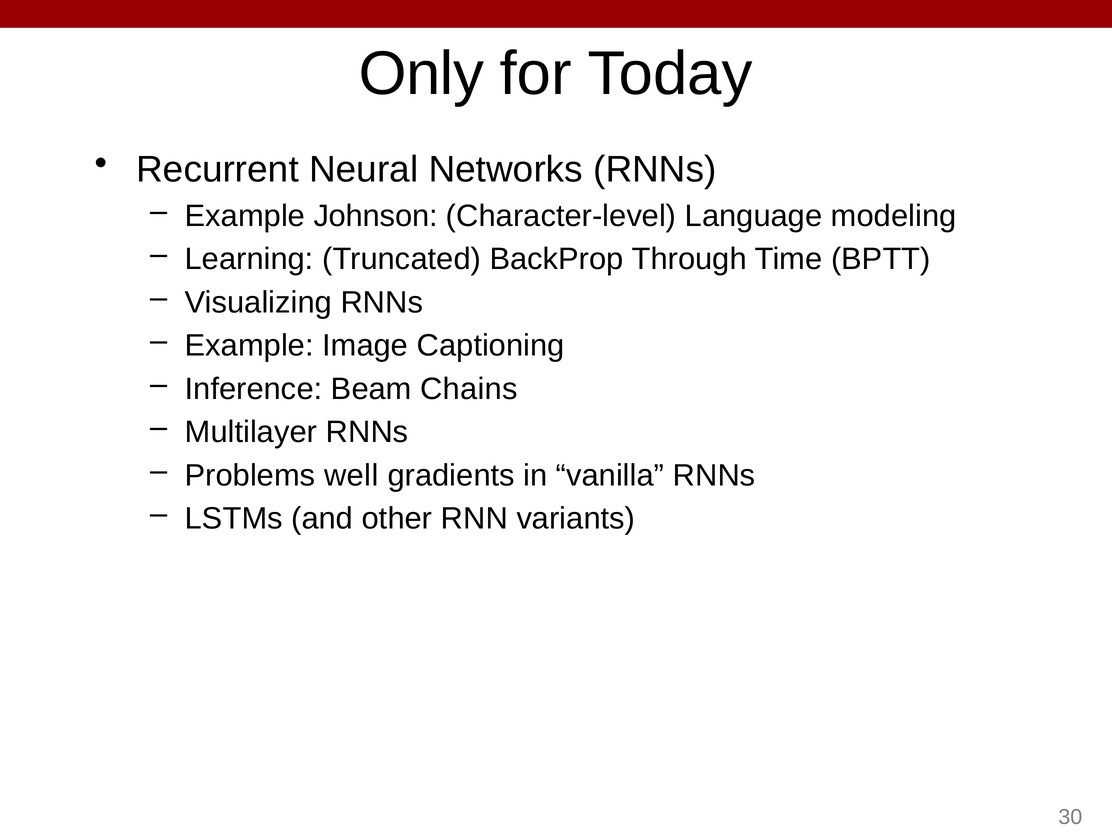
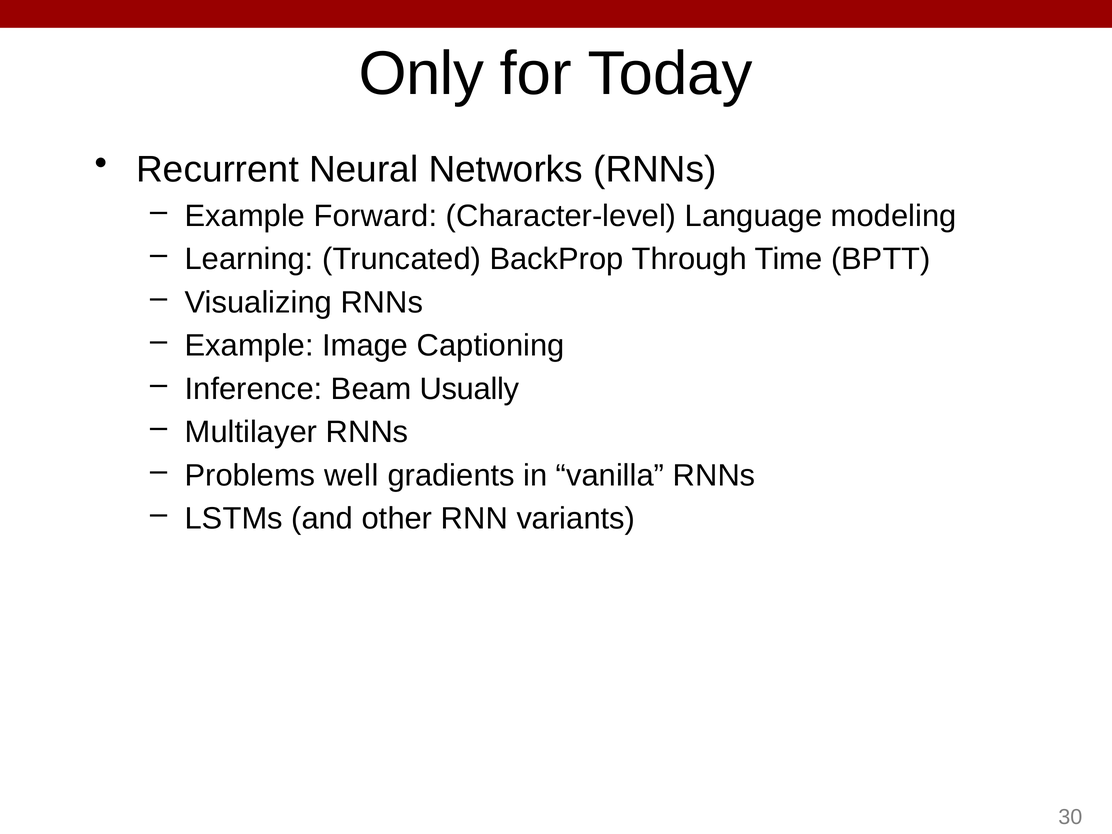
Johnson: Johnson -> Forward (375, 216)
Chains: Chains -> Usually (469, 389)
